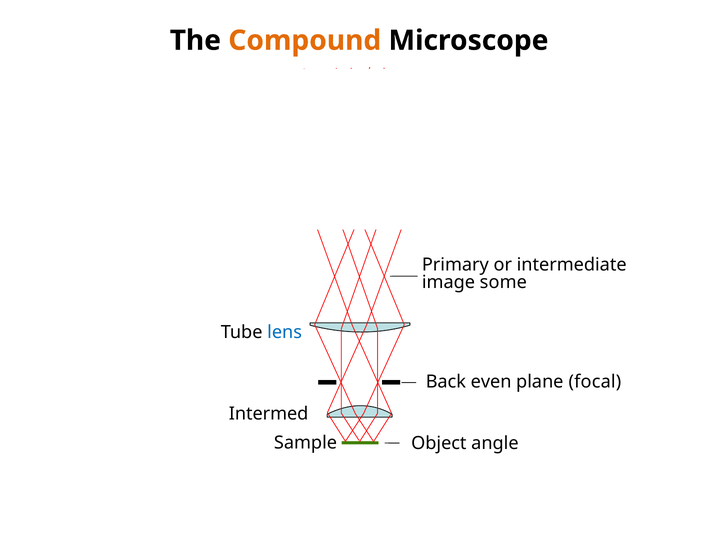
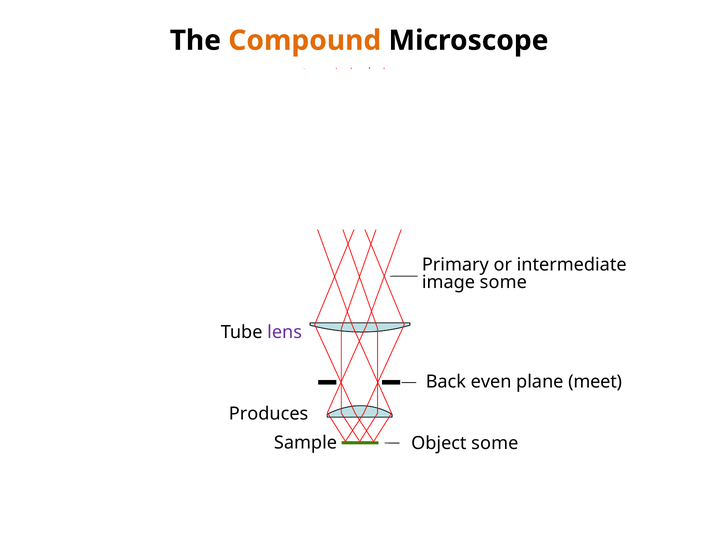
lens colour: blue -> purple (285, 332)
focal: focal -> meet (595, 381)
Intermed: Intermed -> Produces (269, 414)
Object angle: angle -> some (495, 443)
